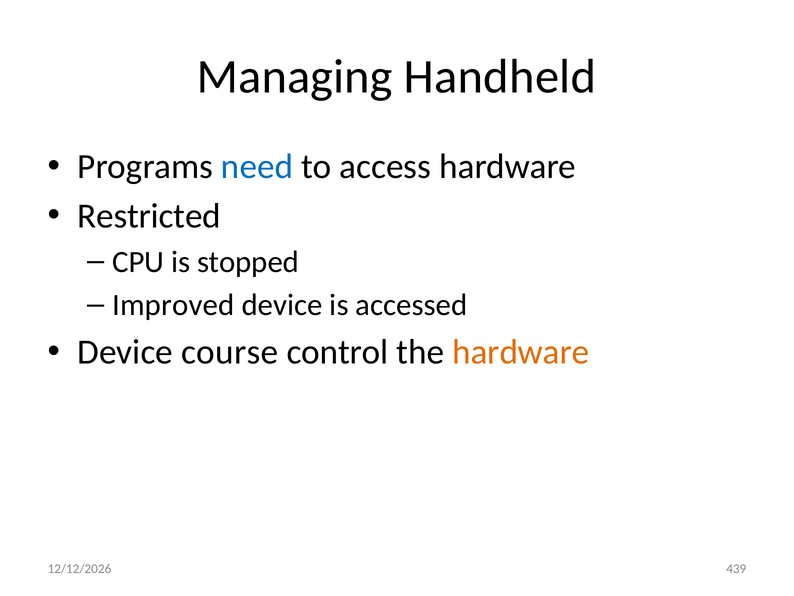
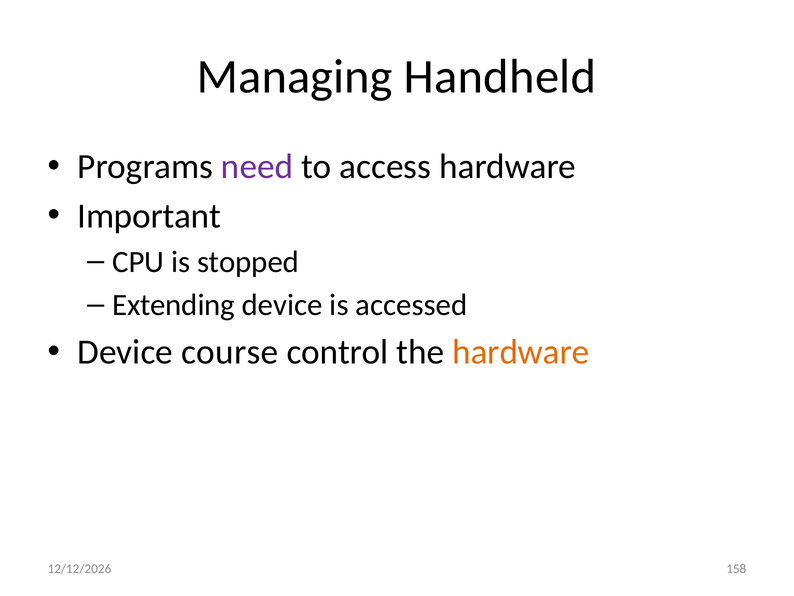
need colour: blue -> purple (257, 167)
Restricted: Restricted -> Important (149, 216)
Improved: Improved -> Extending (174, 305)
439: 439 -> 158 (736, 569)
